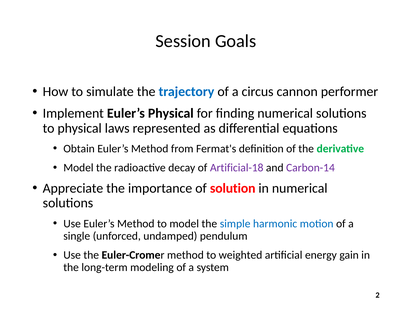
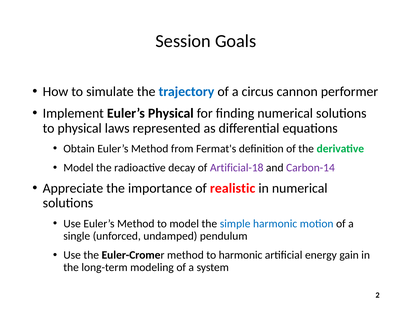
solution: solution -> realistic (233, 188)
to weighted: weighted -> harmonic (241, 255)
